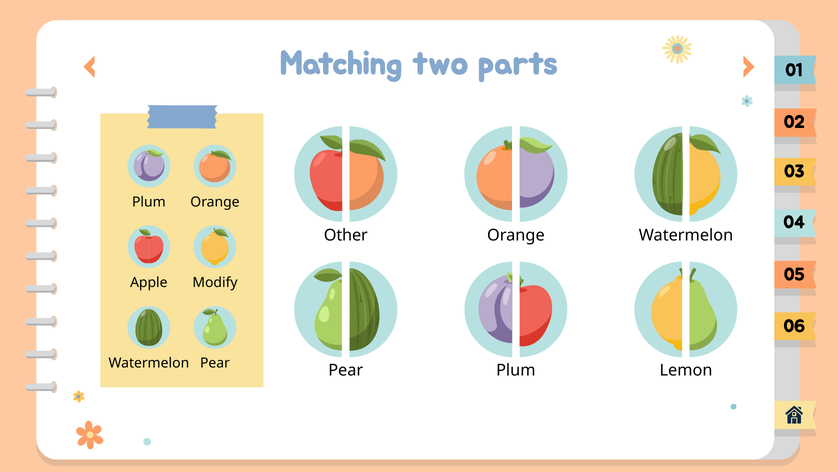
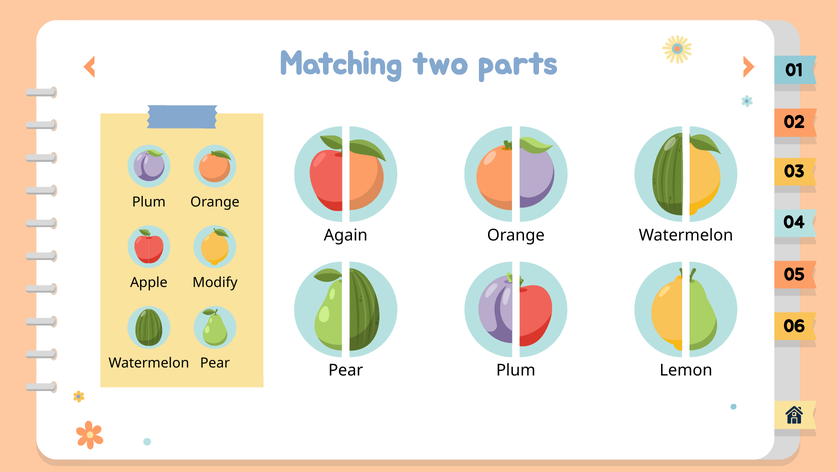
Other: Other -> Again (346, 235)
